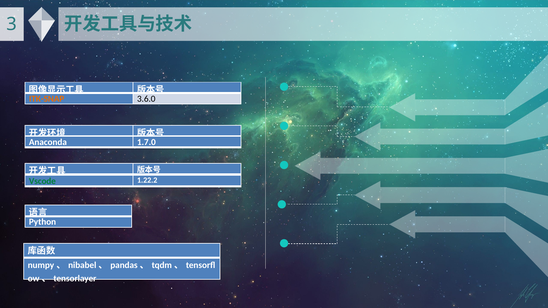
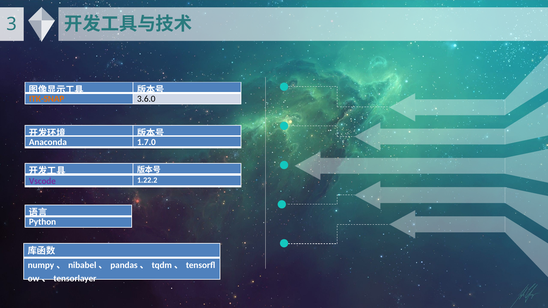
Vscode colour: green -> purple (42, 181)
